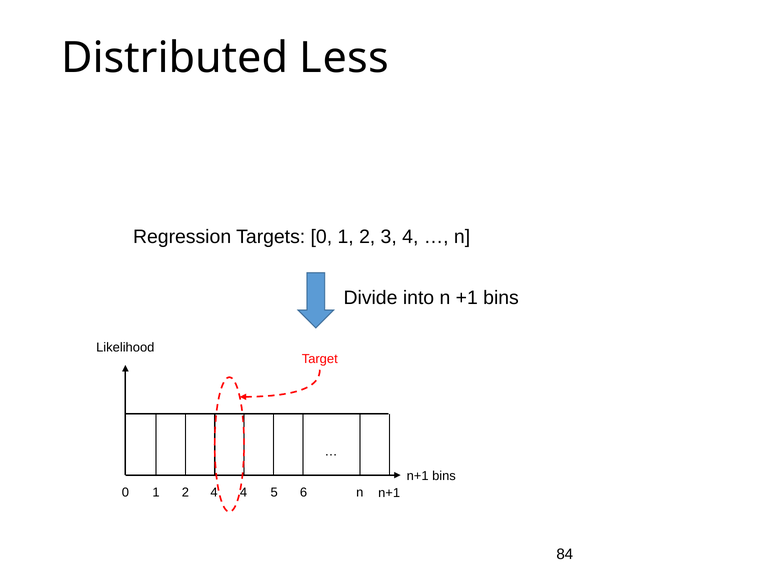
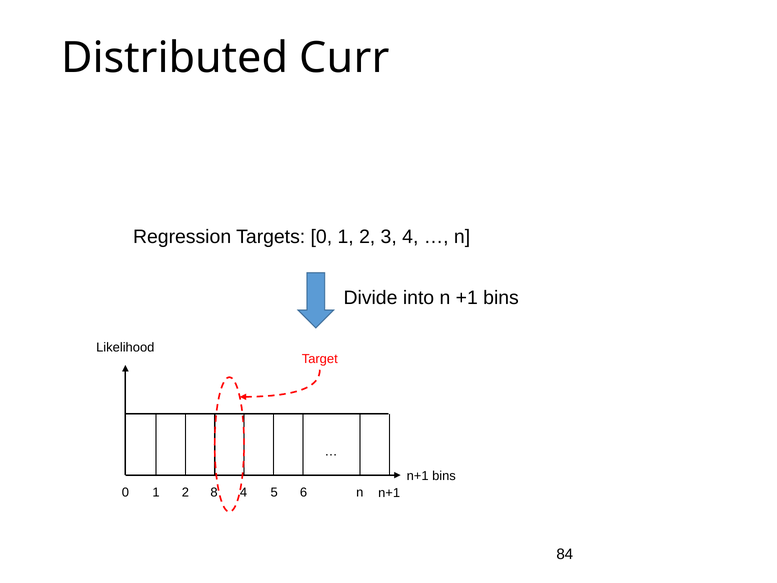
Less: Less -> Curr (344, 58)
2 4: 4 -> 8 (214, 492)
